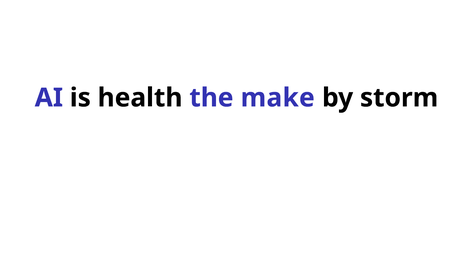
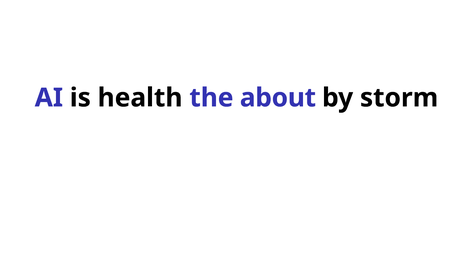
make: make -> about (278, 98)
